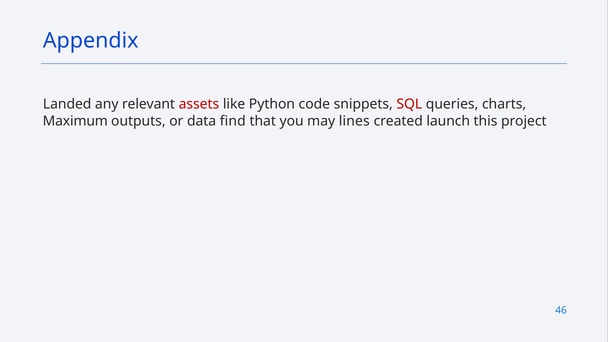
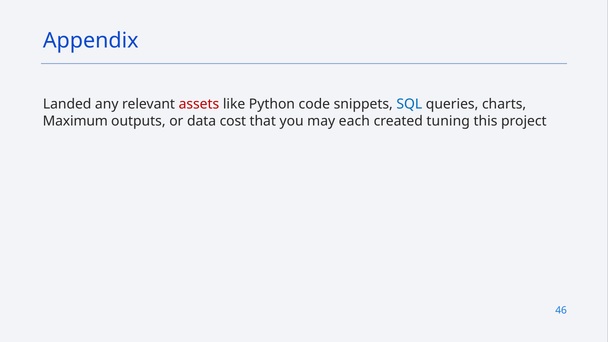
SQL colour: red -> blue (409, 104)
find: find -> cost (233, 121)
lines: lines -> each (354, 121)
launch: launch -> tuning (448, 121)
